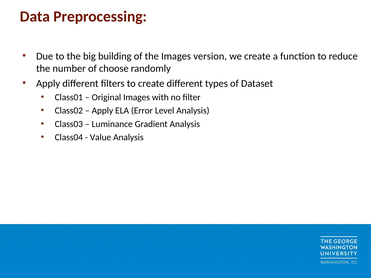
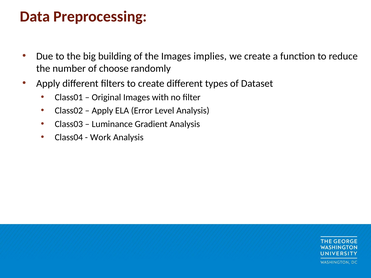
version: version -> implies (210, 56)
Value: Value -> Work (101, 138)
